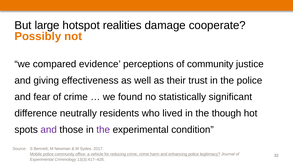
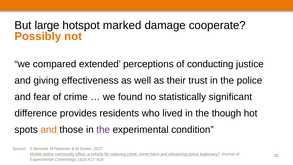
realities: realities -> marked (122, 25)
evidence: evidence -> extended (100, 64)
of community: community -> conducting (210, 64)
neutrally: neutrally -> provides (78, 113)
and colour: purple -> orange (49, 130)
